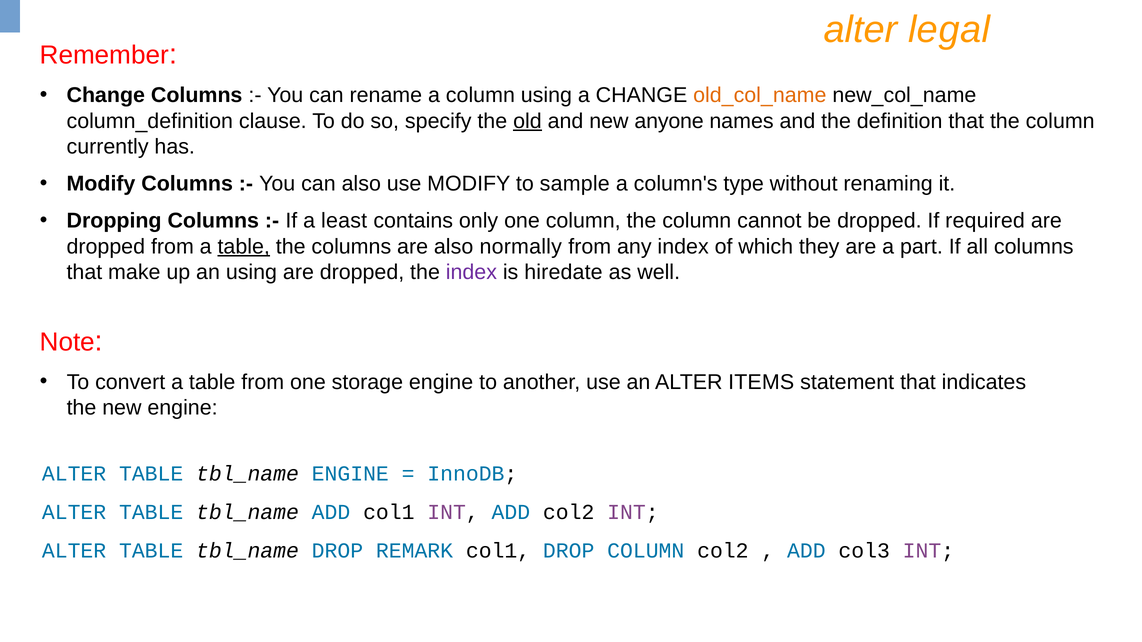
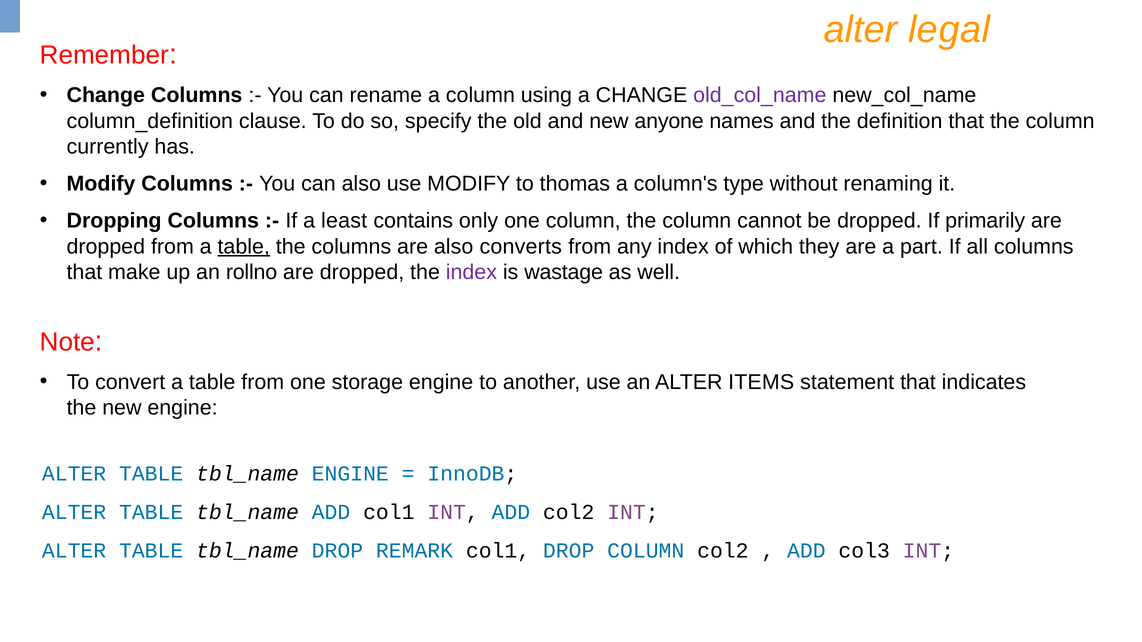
old_col_name colour: orange -> purple (760, 95)
old underline: present -> none (527, 121)
sample: sample -> thomas (575, 184)
required: required -> primarily (985, 221)
normally: normally -> converts (521, 247)
an using: using -> rollno (252, 272)
hiredate: hiredate -> wastage (564, 272)
